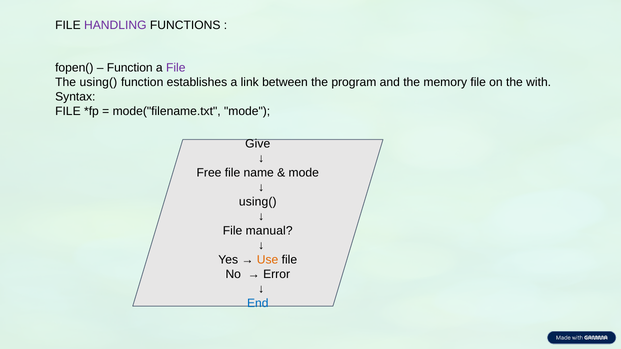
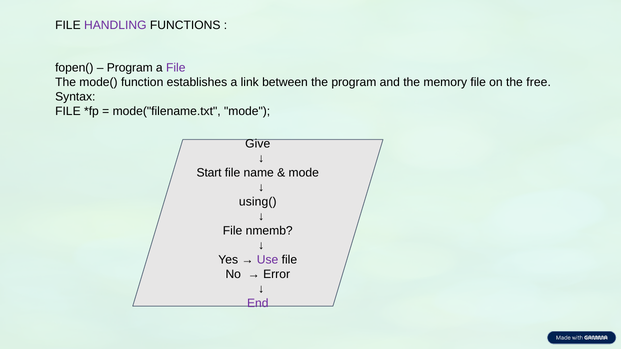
Function: Function -> Program (130, 68)
The using(: using( -> mode( (98, 82)
with: with -> free (539, 82)
Free: Free -> Start (209, 173)
manual: manual -> nmemb (269, 231)
Use colour: orange -> purple (268, 260)
End colour: blue -> purple (258, 304)
